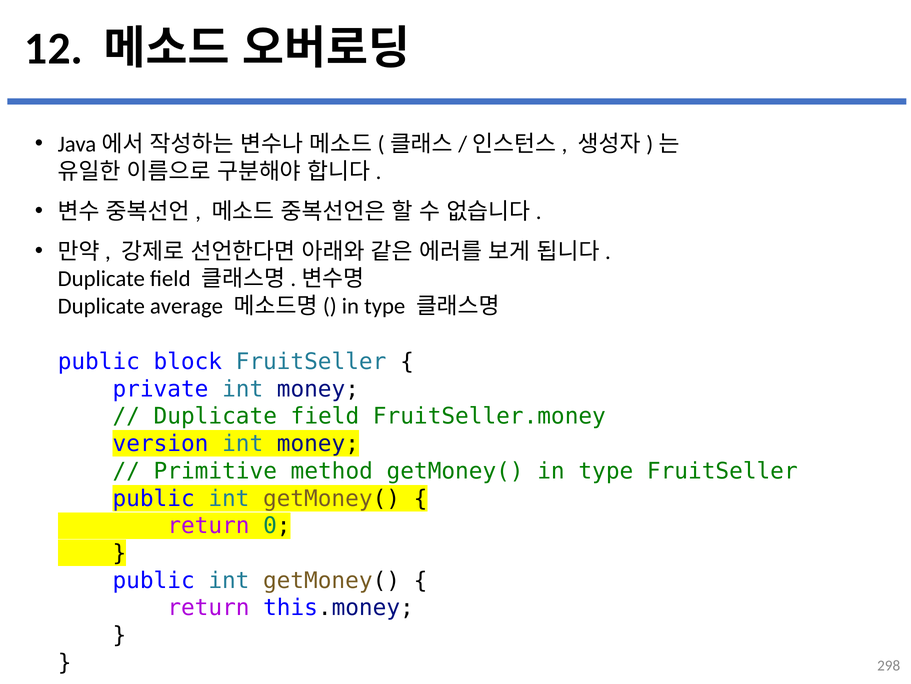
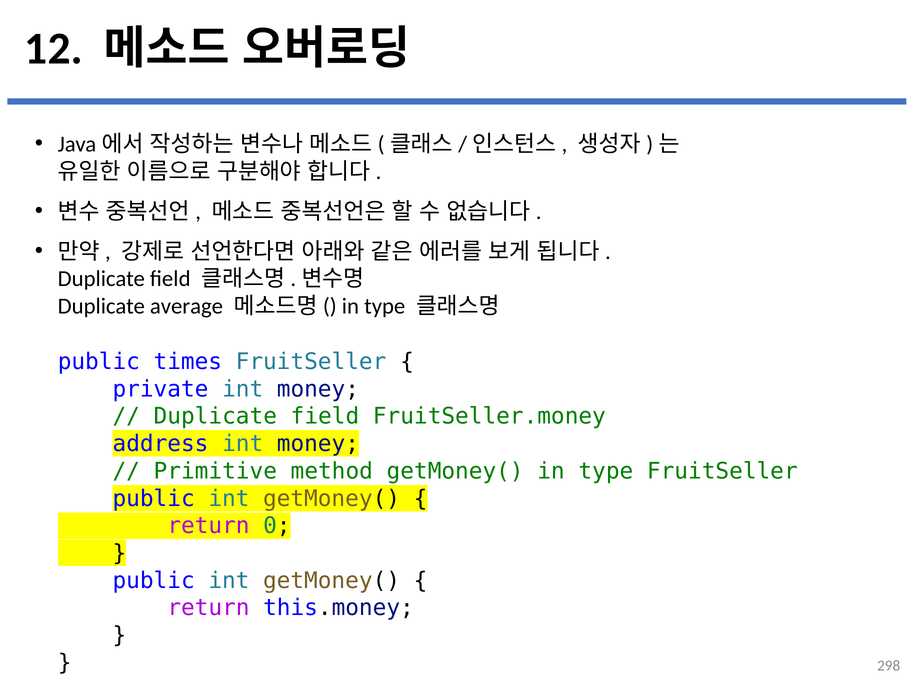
block: block -> times (188, 361)
version: version -> address (161, 443)
